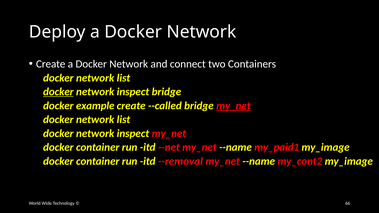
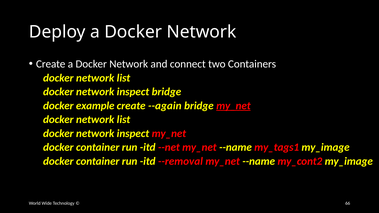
docker underline: present -> none (58, 92)
--called: --called -> --again (165, 106)
my_paid1: my_paid1 -> my_tags1 (277, 147)
